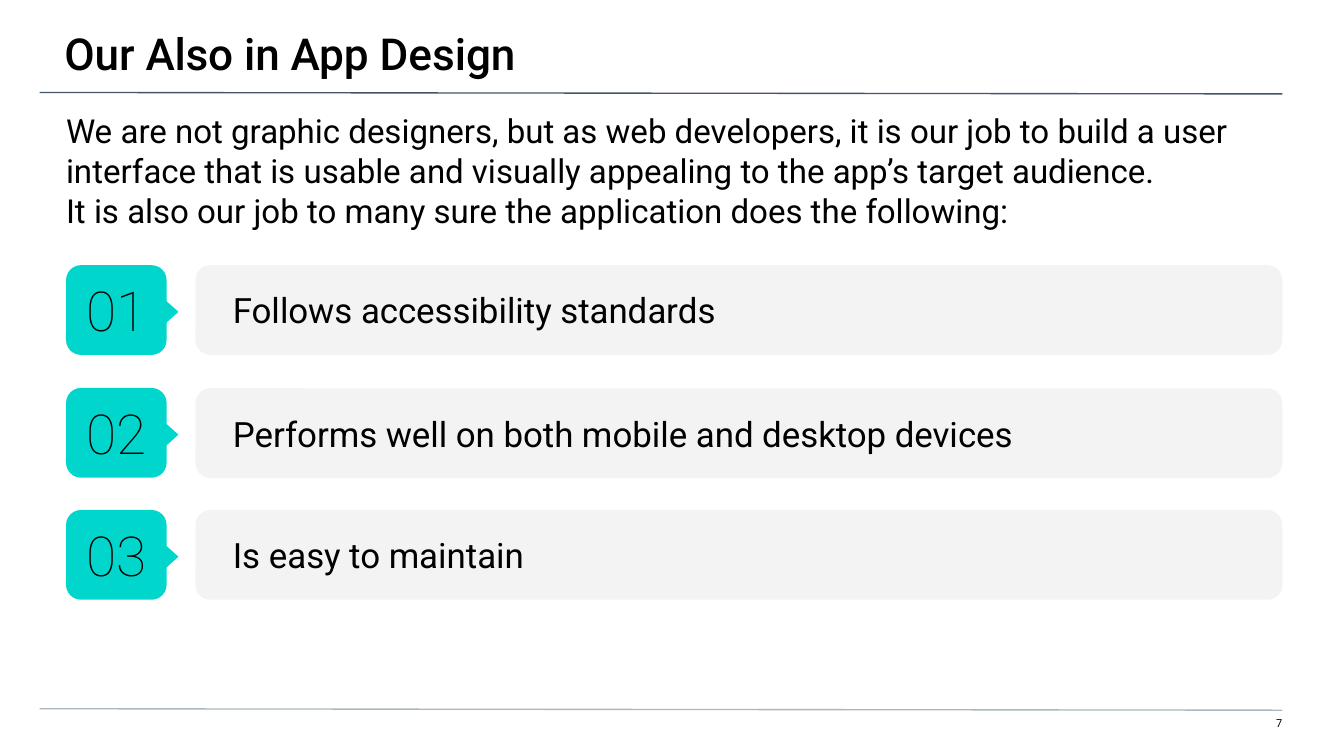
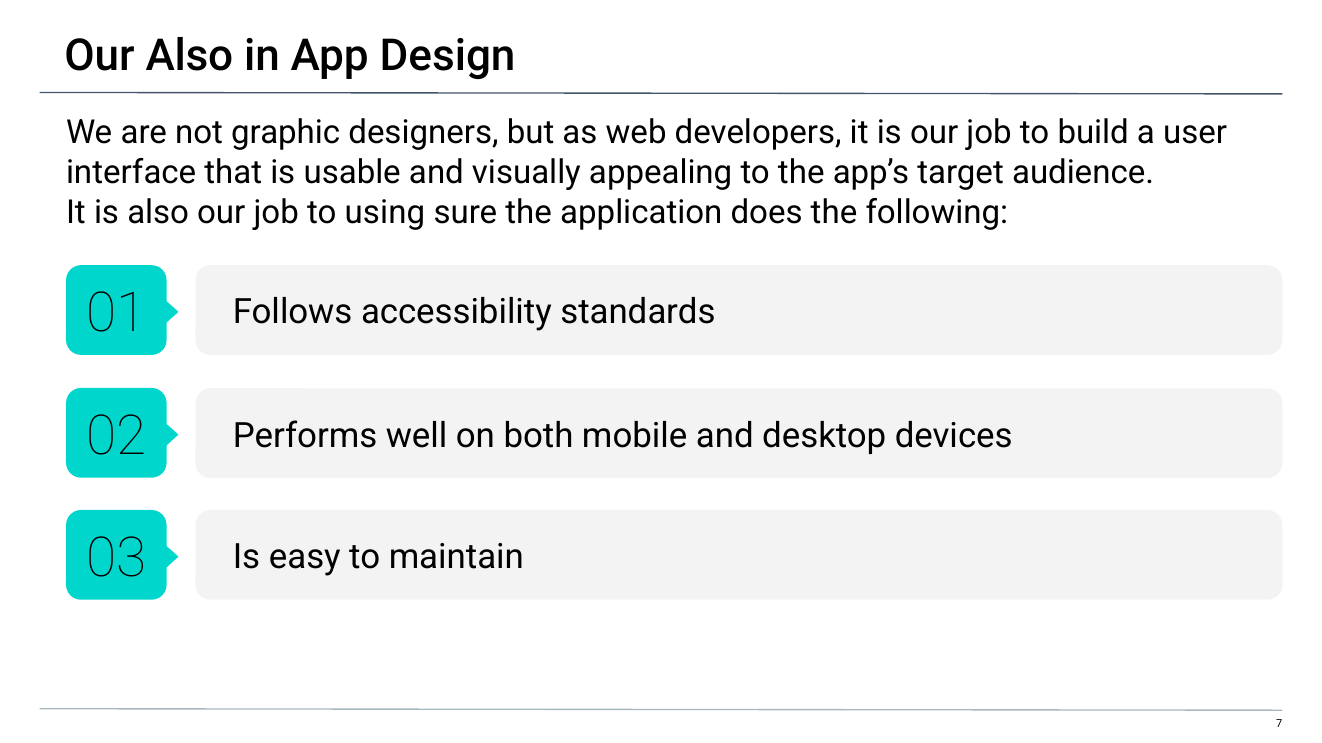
many: many -> using (385, 212)
